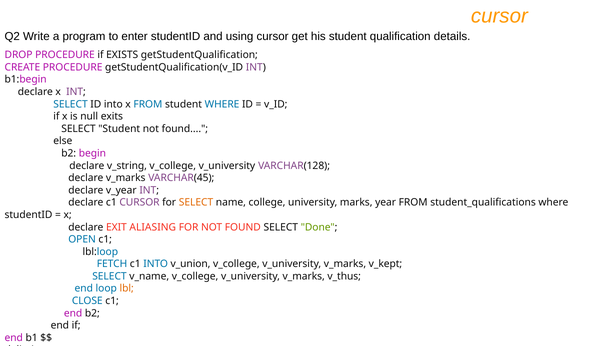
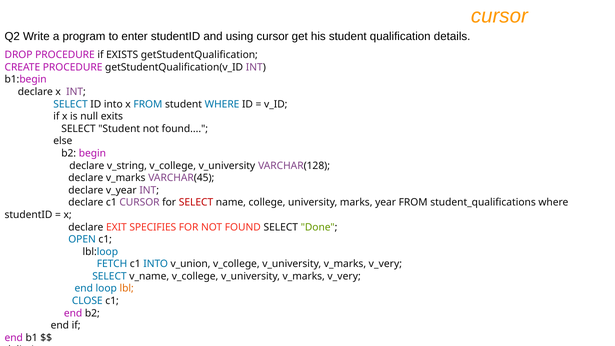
SELECT colour: orange -> red (196, 202)
ALIASING: ALIASING -> SPECIFIES (153, 227)
v_kept: v_kept -> v_very (385, 264)
v_thus: v_thus -> v_very (344, 276)
